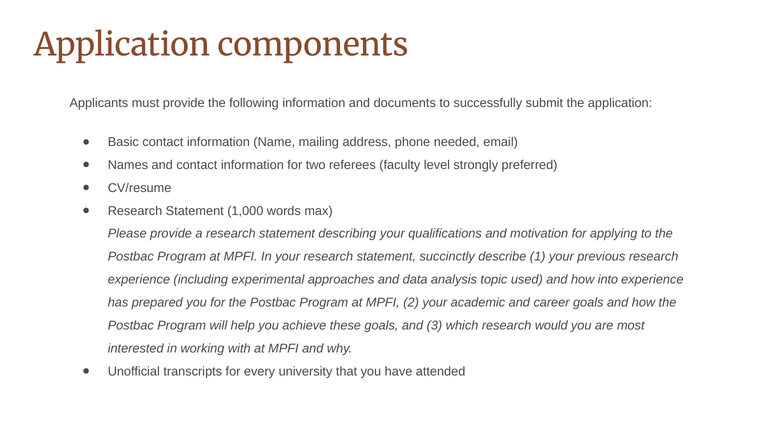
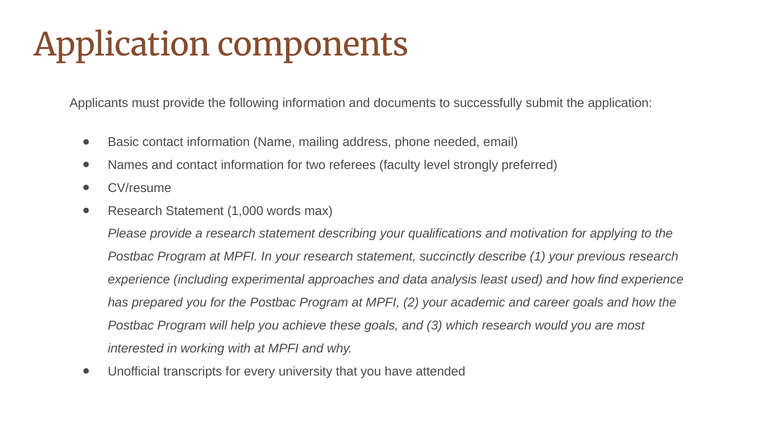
topic: topic -> least (494, 280)
into: into -> find (608, 280)
